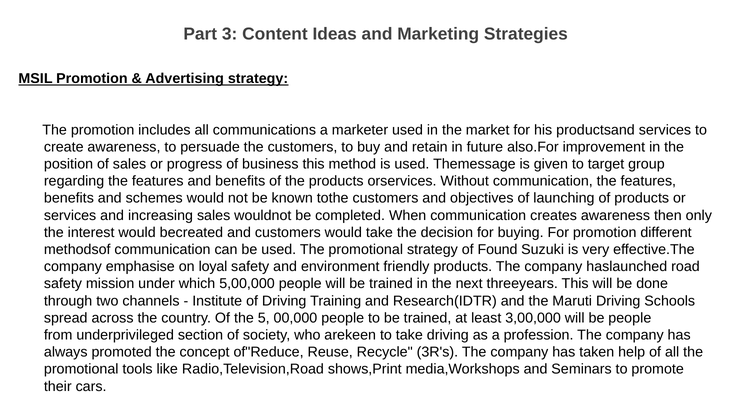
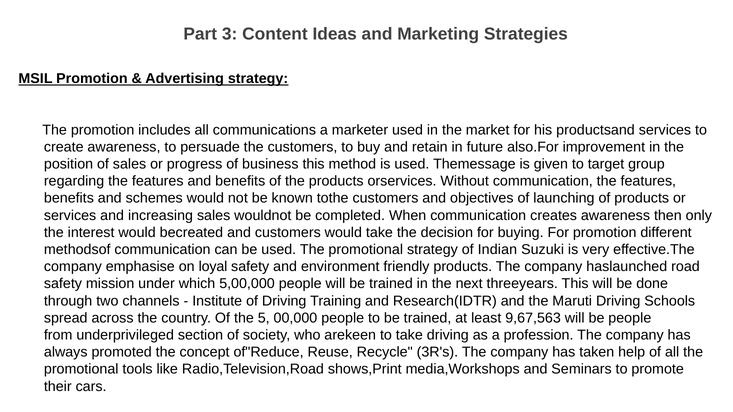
Found: Found -> Indian (497, 250)
3,00,000: 3,00,000 -> 9,67,563 (533, 318)
